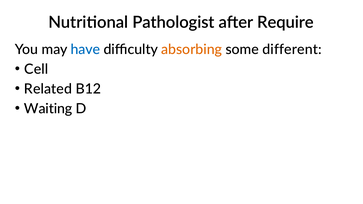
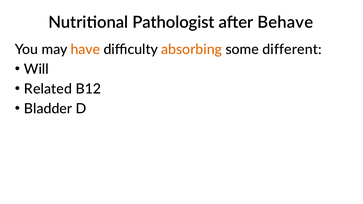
Require: Require -> Behave (285, 22)
have colour: blue -> orange (85, 49)
Cell: Cell -> Will (36, 69)
Waiting: Waiting -> Bladder (48, 109)
